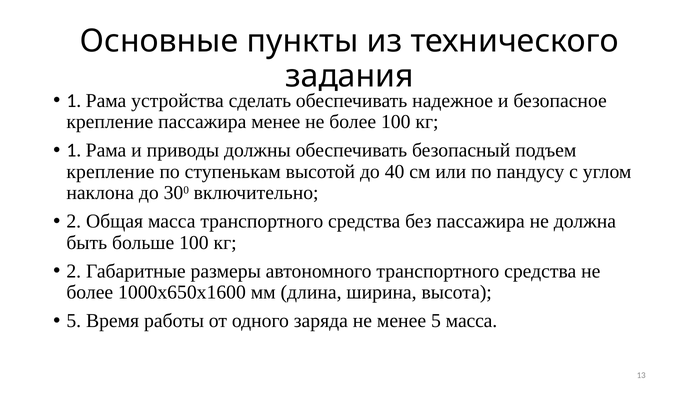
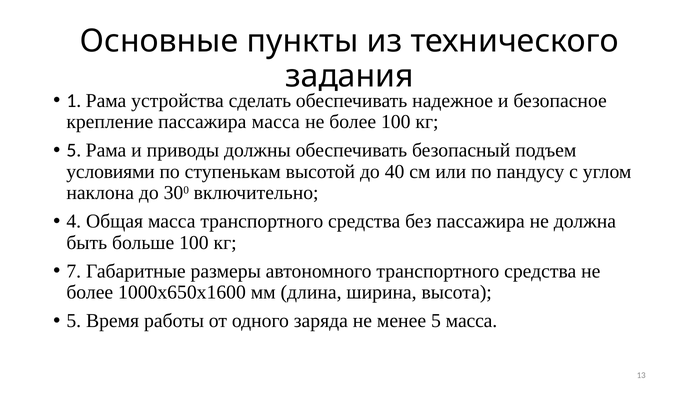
пассажира менее: менее -> масса (276, 122)
1: 1 -> 5 (74, 150)
крепление: крепление -> условиями (111, 172)
2: 2 -> 4 (74, 222)
2: 2 -> 7 (74, 271)
